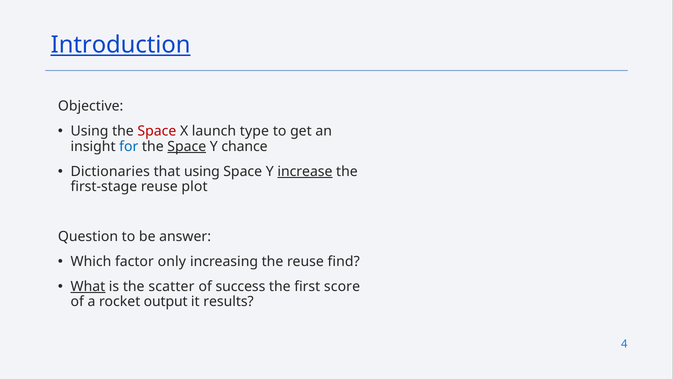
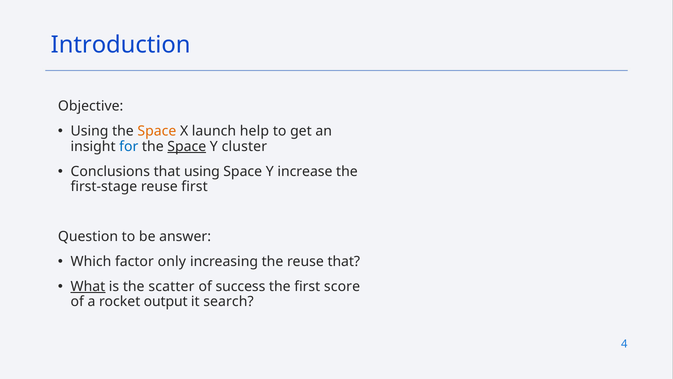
Introduction underline: present -> none (121, 45)
Space colour: red -> orange (157, 131)
type: type -> help (254, 131)
chance: chance -> cluster (244, 146)
Dictionaries: Dictionaries -> Conclusions (110, 171)
increase underline: present -> none (305, 171)
reuse plot: plot -> first (195, 186)
reuse find: find -> that (344, 261)
results: results -> search (228, 301)
